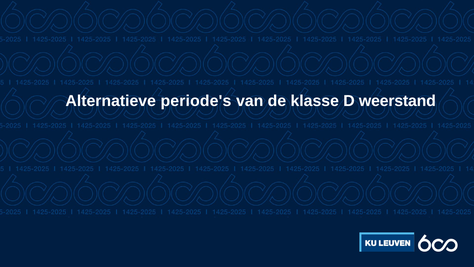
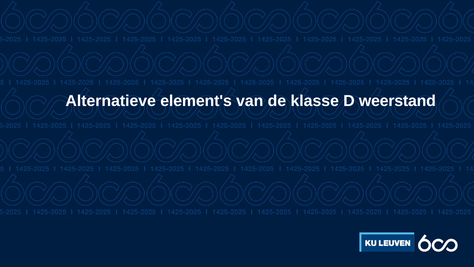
periode's: periode's -> element's (196, 101)
